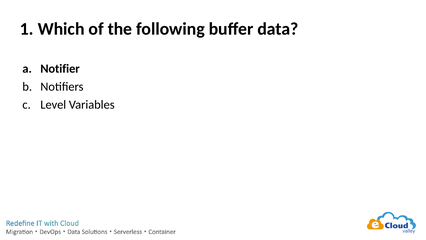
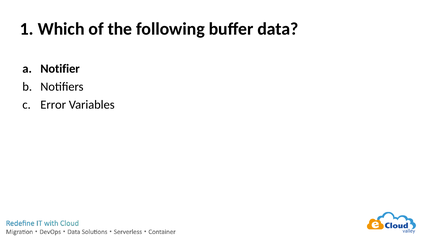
Level: Level -> Error (53, 105)
